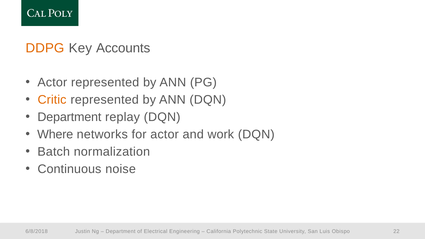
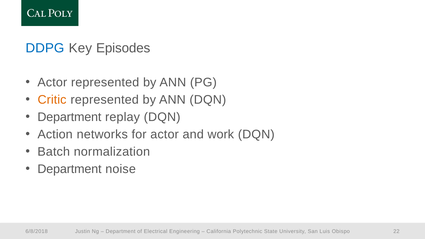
DDPG colour: orange -> blue (45, 48)
Accounts: Accounts -> Episodes (123, 48)
Where: Where -> Action (55, 134)
Continuous: Continuous -> Department (70, 169)
